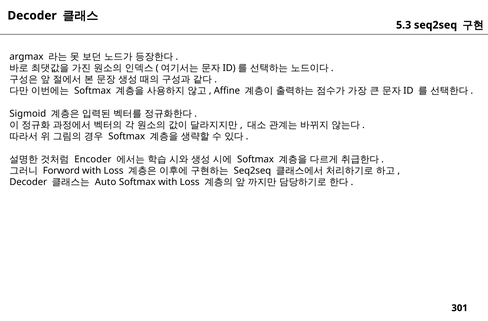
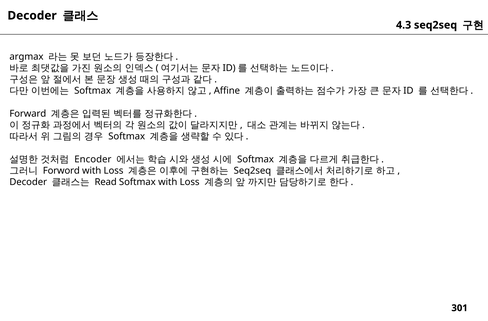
5.3: 5.3 -> 4.3 (404, 25)
Sigmoid: Sigmoid -> Forward (28, 113)
Auto: Auto -> Read (106, 182)
